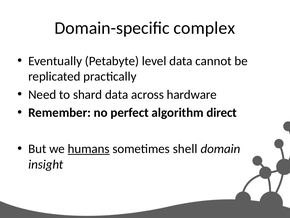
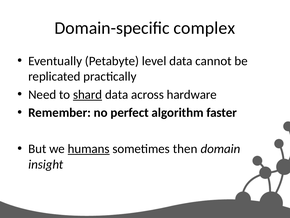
shard underline: none -> present (88, 94)
direct: direct -> faster (222, 112)
shell: shell -> then (185, 149)
